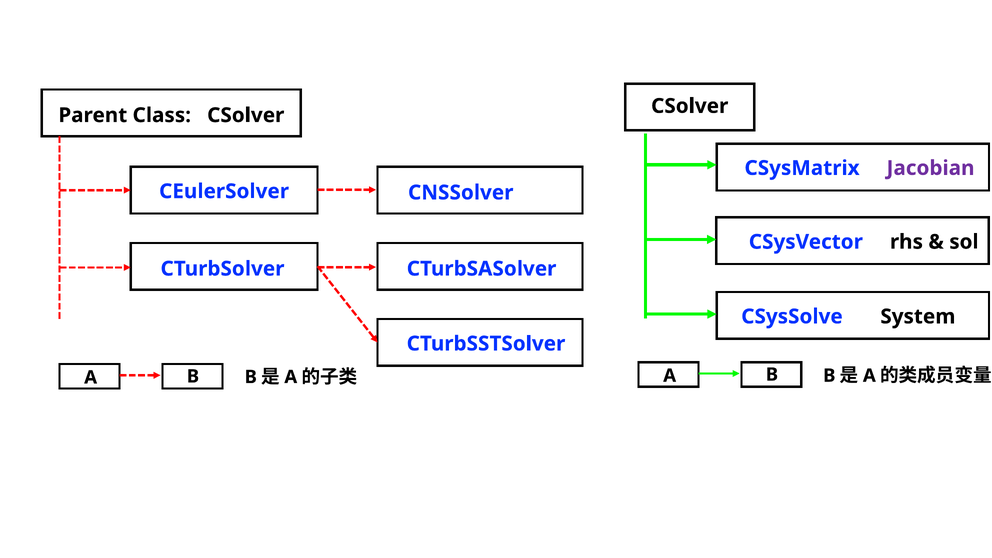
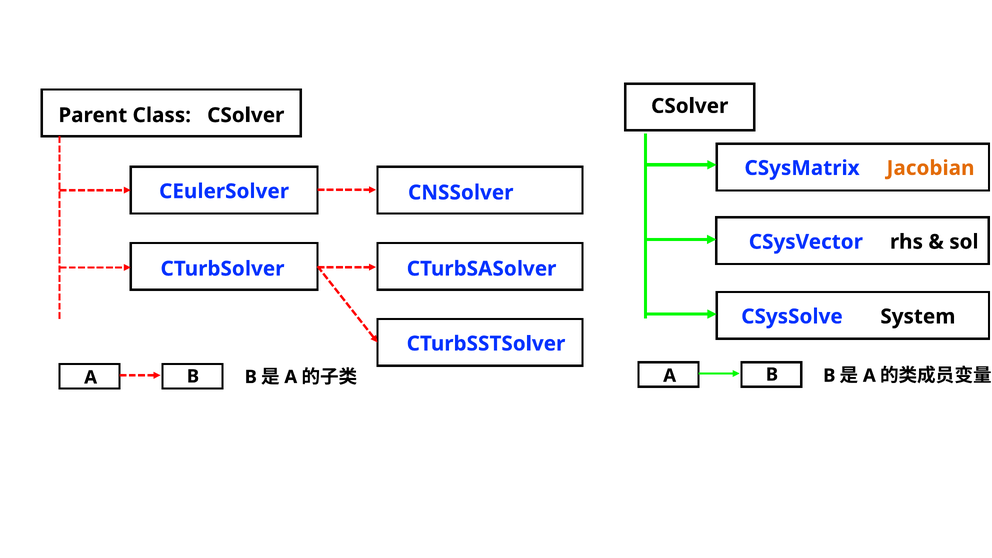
Jacobian colour: purple -> orange (931, 168)
